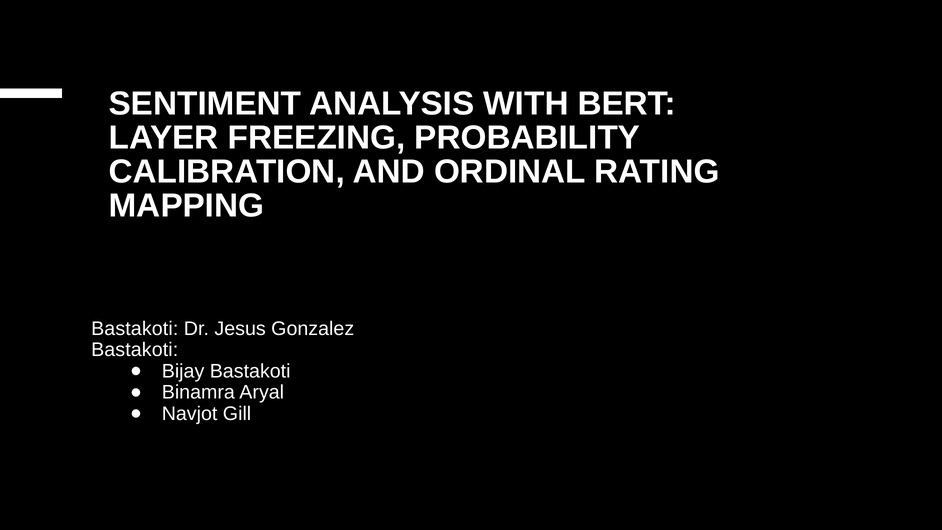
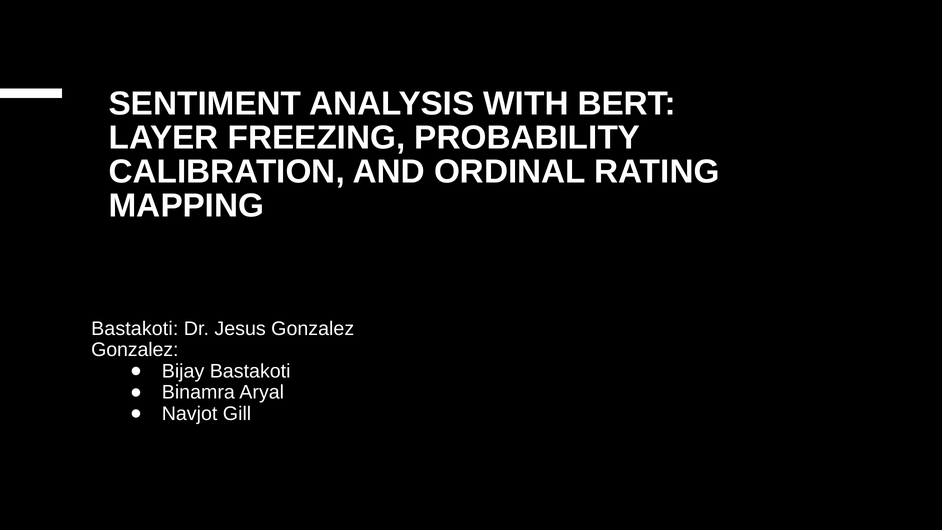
Bastakoti: Bastakoti -> Gonzalez (135, 350)
